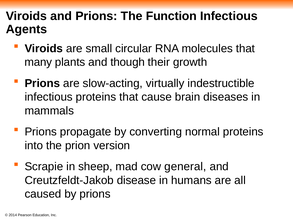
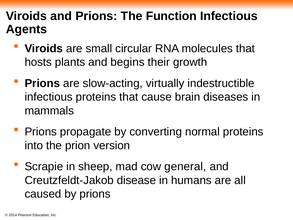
many: many -> hosts (38, 62)
though: though -> begins (128, 62)
